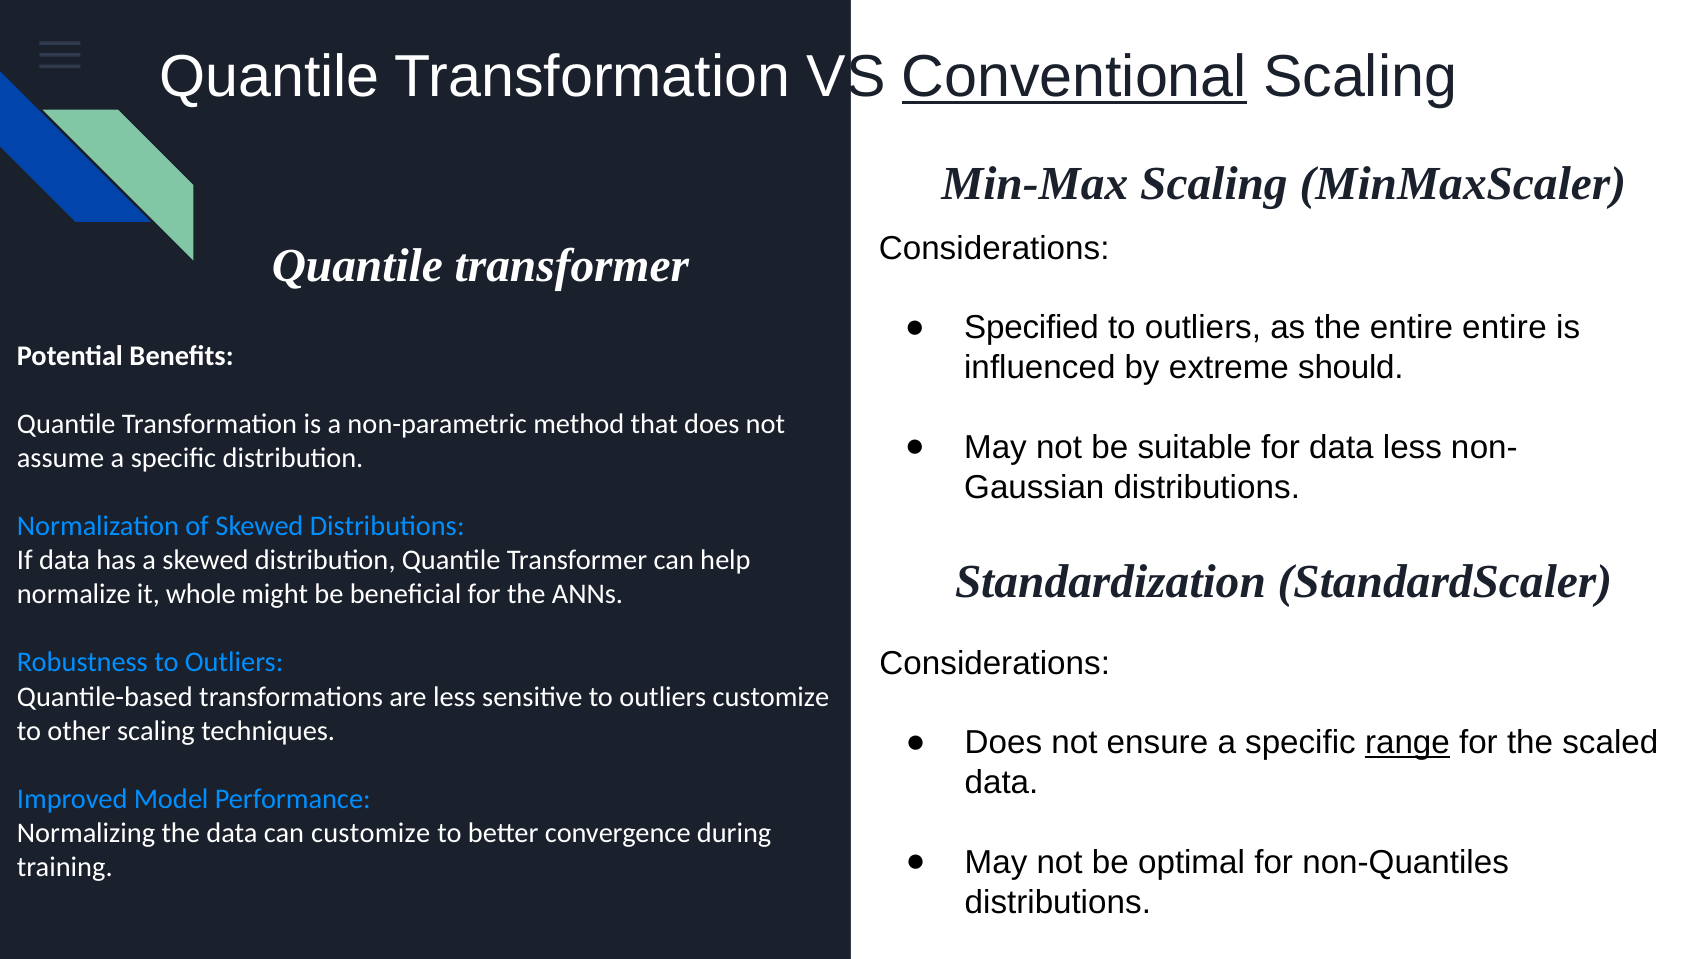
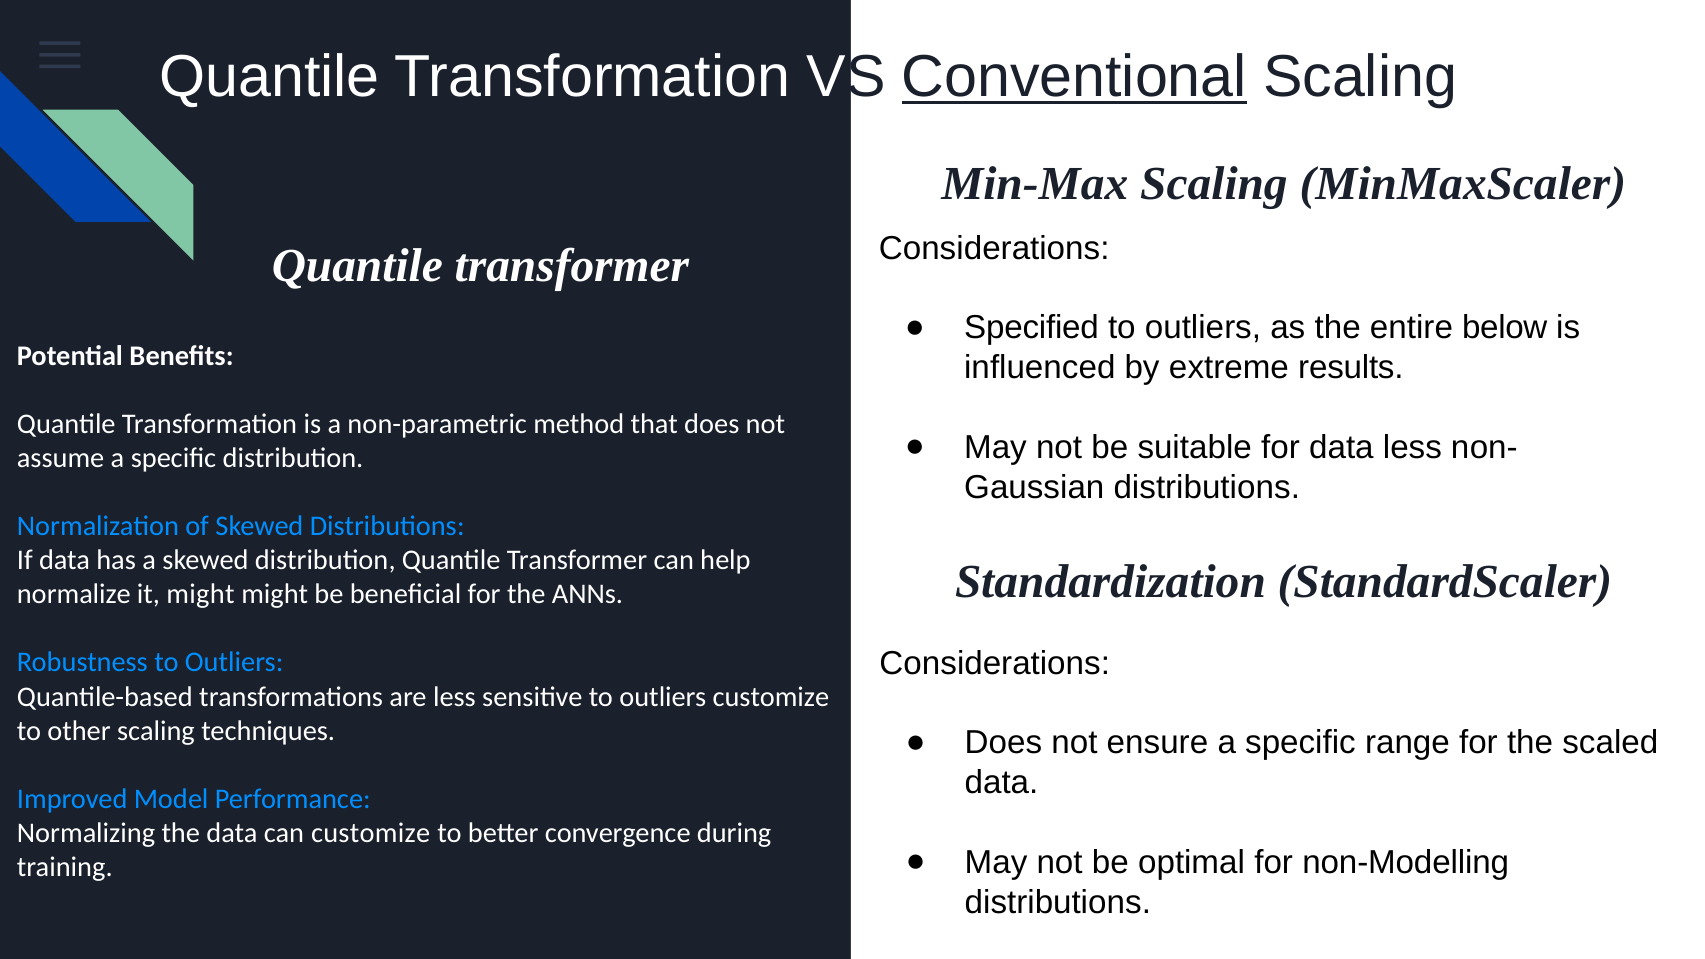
entire entire: entire -> below (1505, 328)
should: should -> results (1351, 368)
it whole: whole -> might (201, 594)
range underline: present -> none (1407, 743)
non-Quantiles: non-Quantiles -> non-Modelling (1406, 862)
